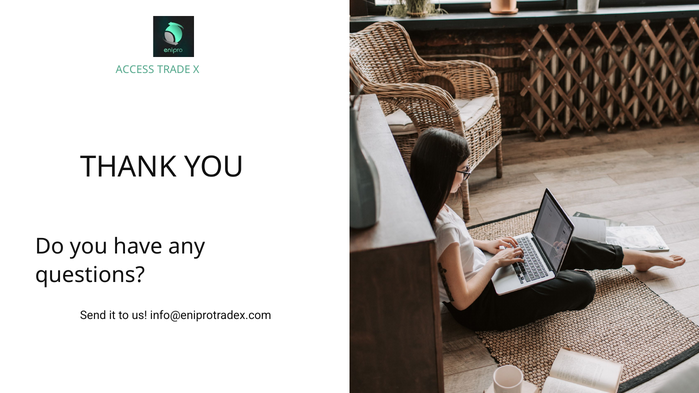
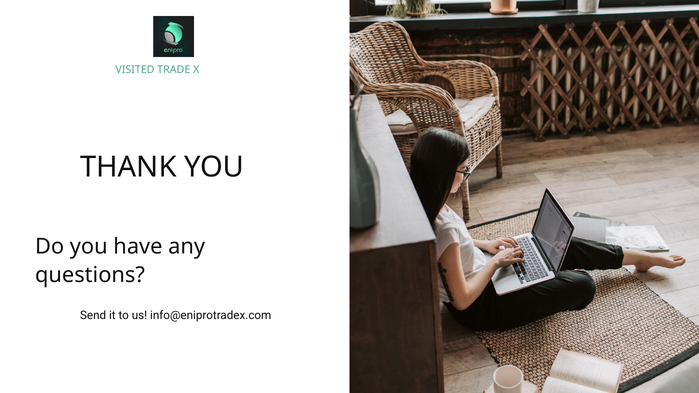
ACCESS: ACCESS -> VISITED (135, 70)
